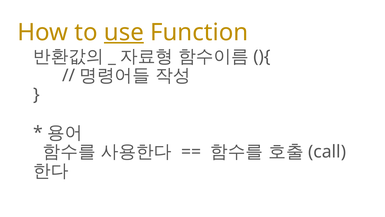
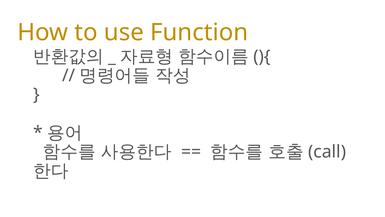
use underline: present -> none (124, 32)
